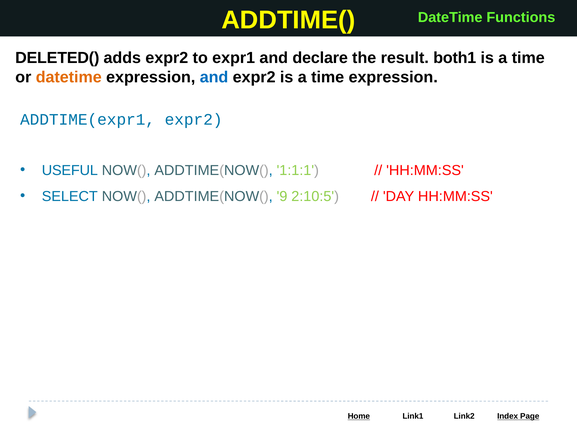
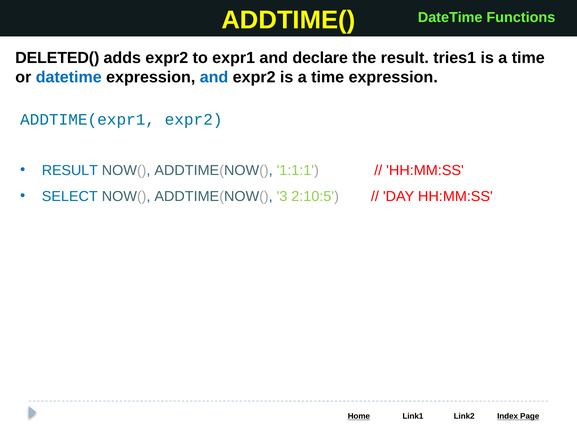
both1: both1 -> tries1 (455, 58)
datetime colour: orange -> blue (69, 77)
USEFUL: USEFUL -> RESULT (70, 170)
9: 9 -> 3 (282, 196)
